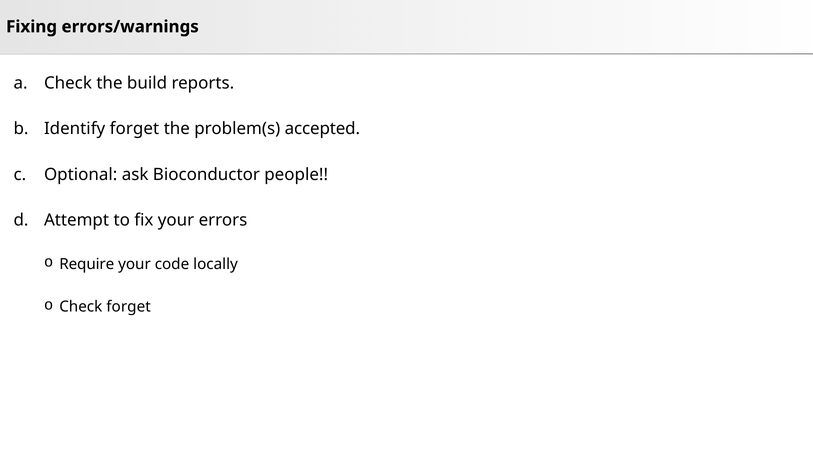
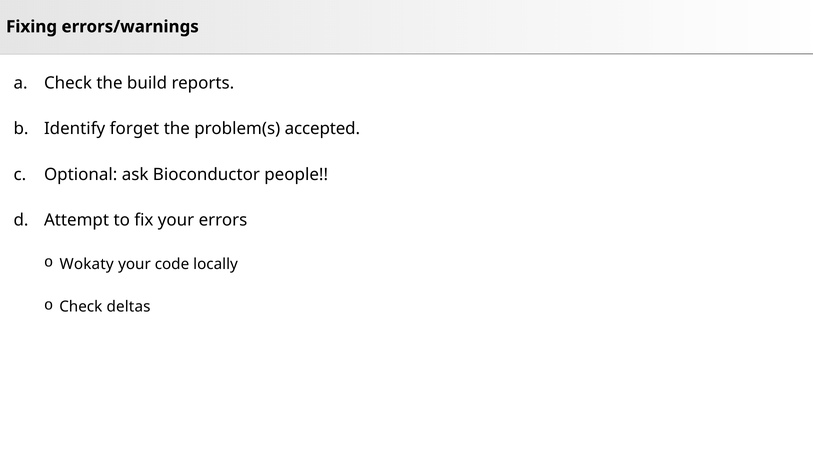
Require: Require -> Wokaty (87, 264)
Check forget: forget -> deltas (129, 306)
